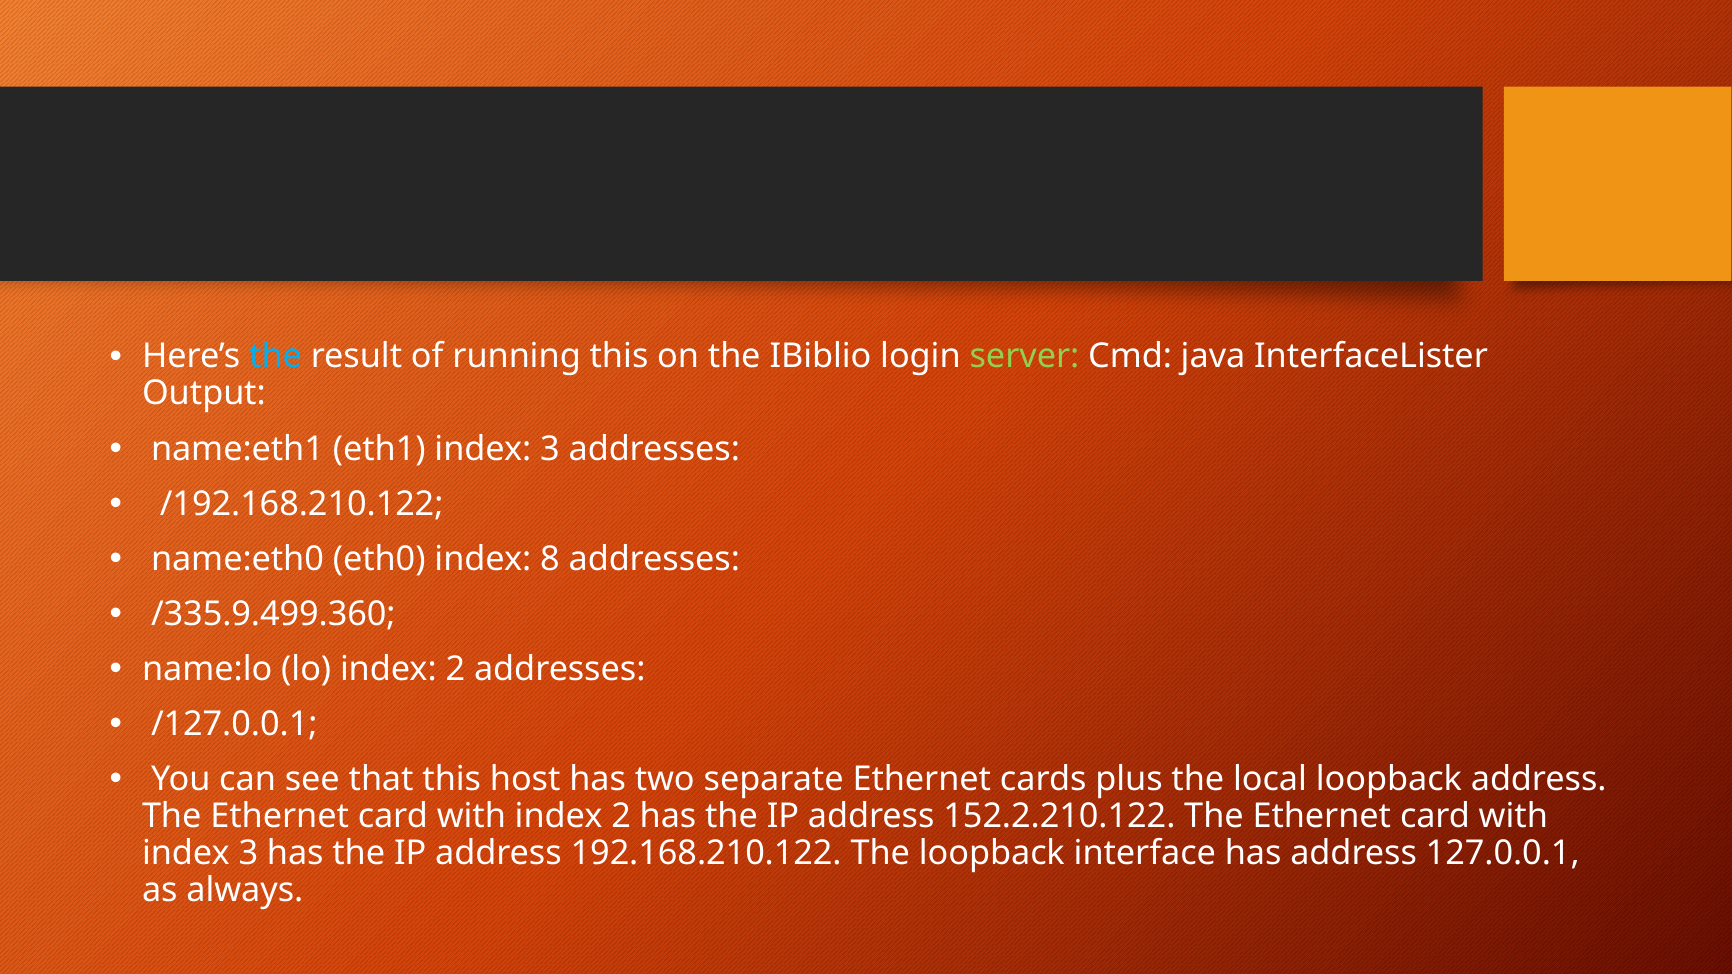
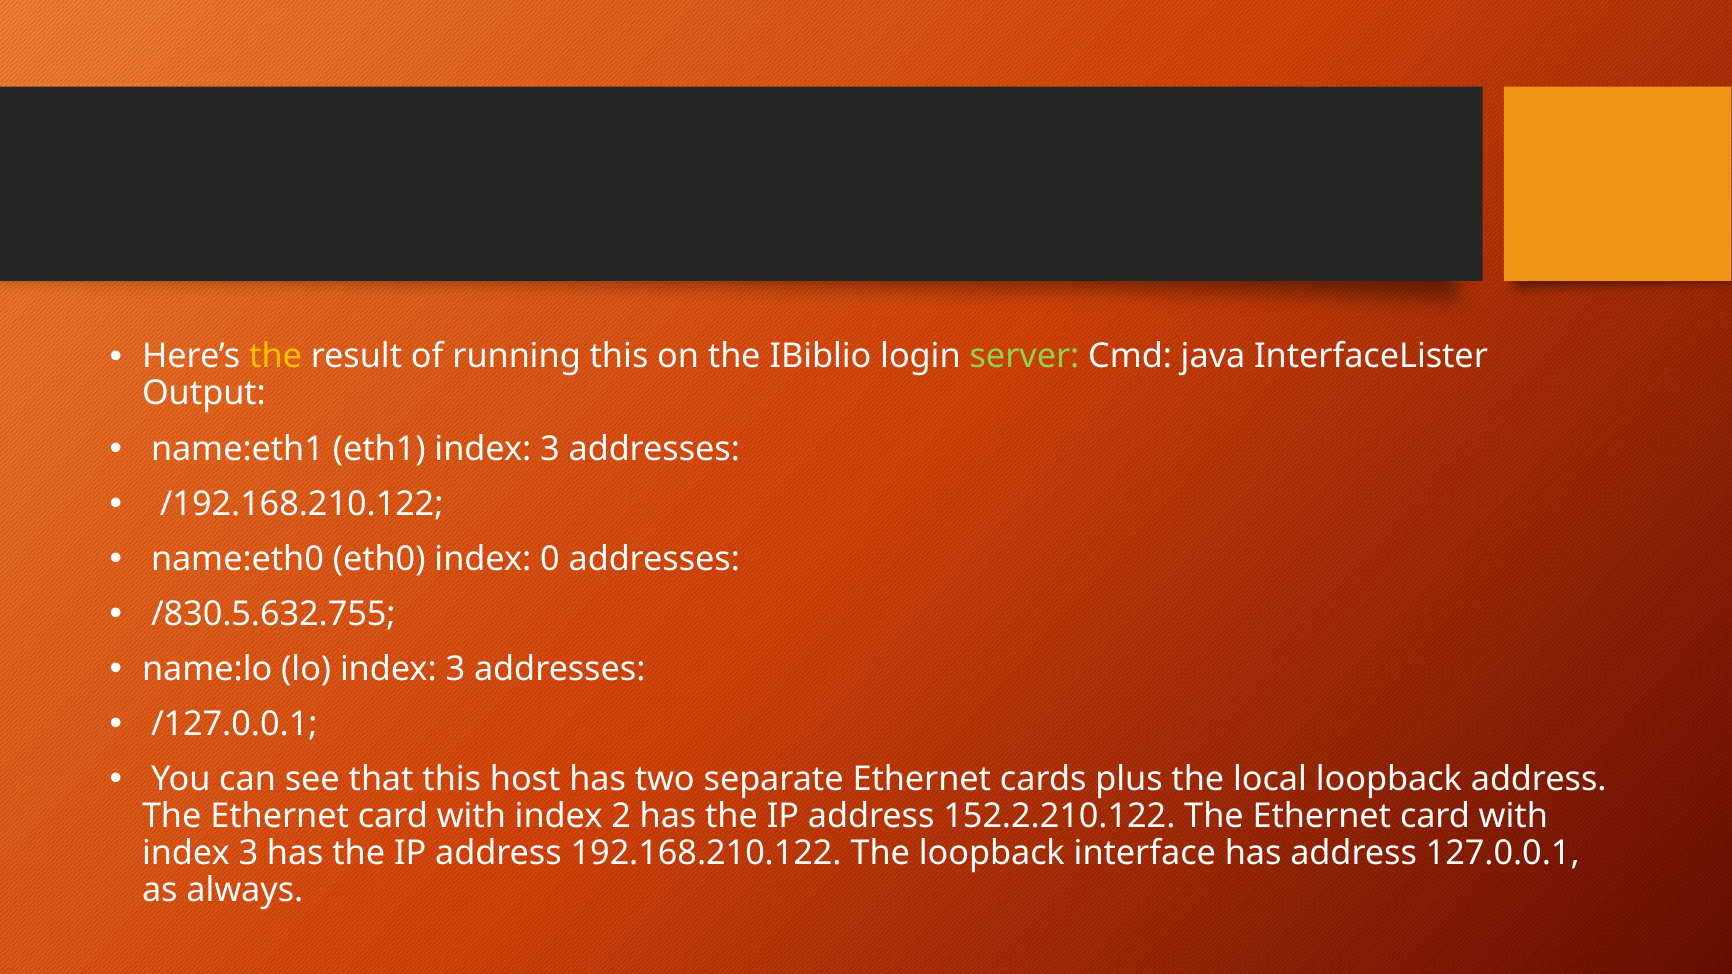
the colour: light blue -> yellow (276, 357)
8: 8 -> 0 (550, 559)
/335.9.499.360: /335.9.499.360 -> /830.5.632.755 (273, 614)
lo index 2: 2 -> 3 (455, 669)
